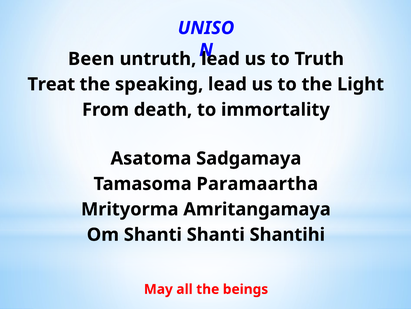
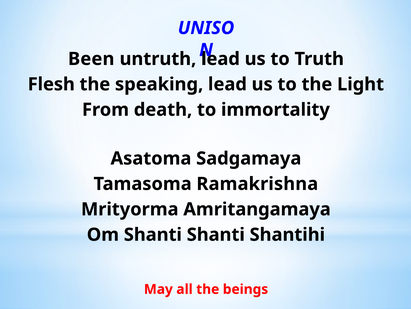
Treat: Treat -> Flesh (51, 84)
Paramaartha: Paramaartha -> Ramakrishna (257, 183)
